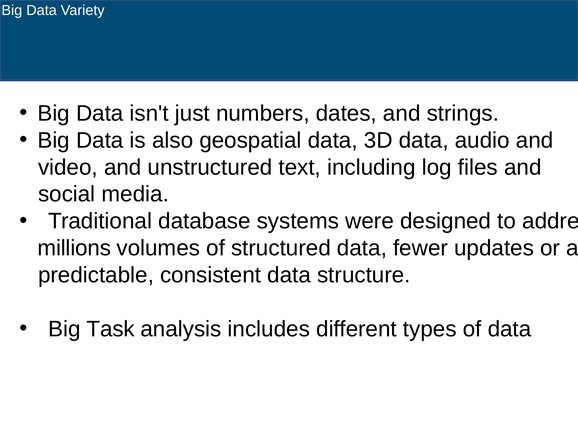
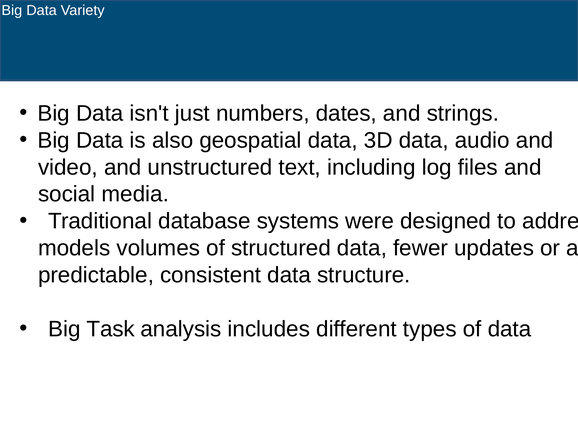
millions: millions -> models (74, 248)
